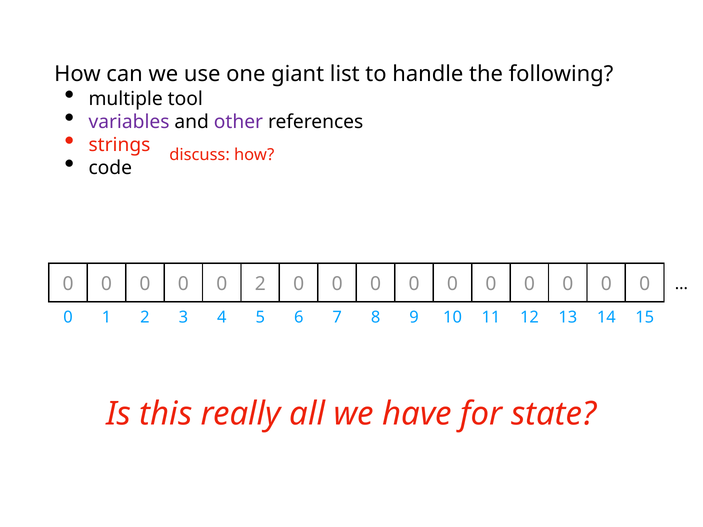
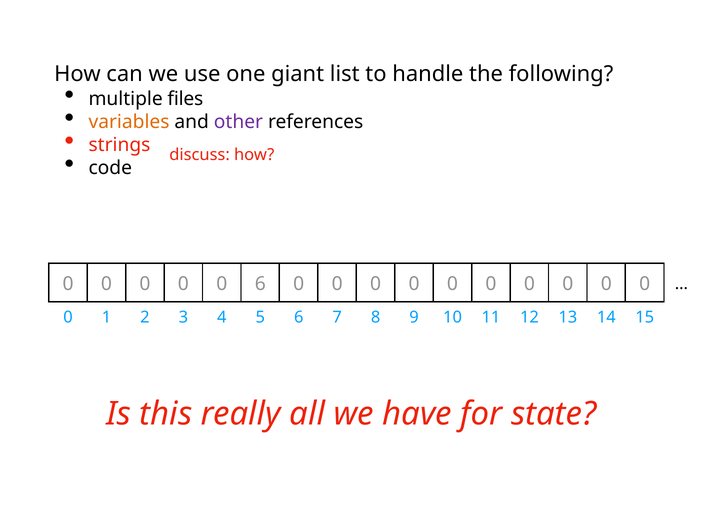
tool: tool -> files (185, 99)
variables colour: purple -> orange (129, 122)
0 2: 2 -> 6 (260, 284)
